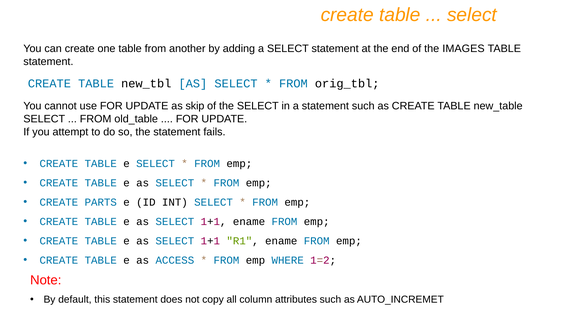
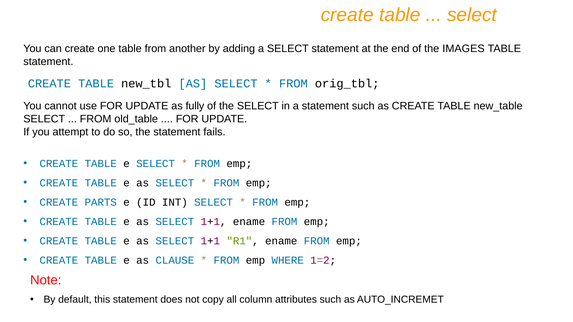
skip: skip -> fully (195, 106)
ACCESS: ACCESS -> CLAUSE (175, 260)
